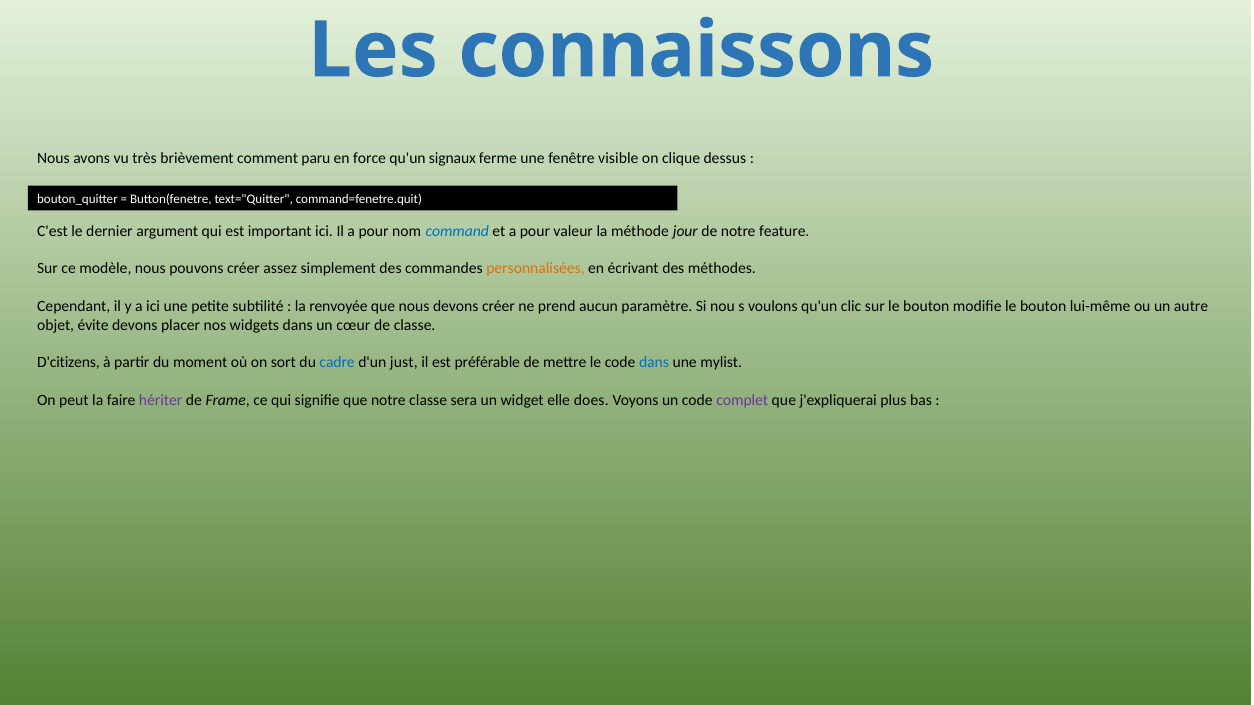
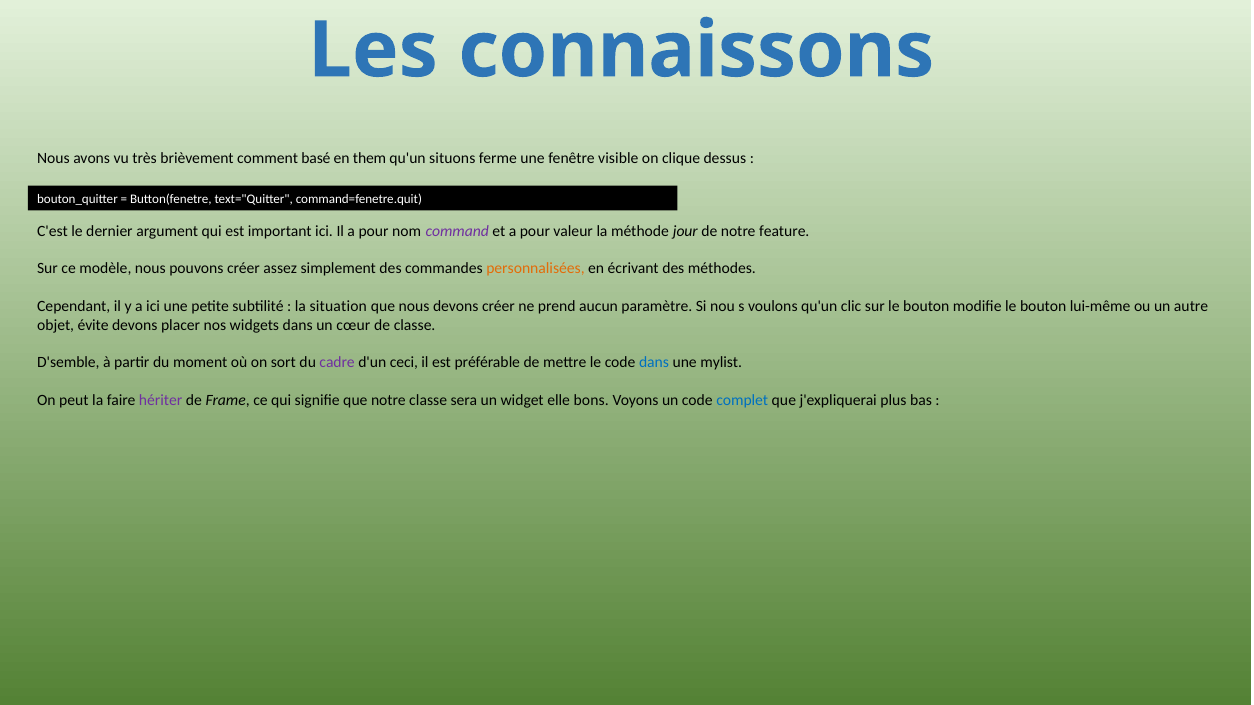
paru: paru -> basé (316, 159)
force: force -> them (370, 159)
signaux: signaux -> situons (452, 159)
command colour: blue -> purple (457, 231)
renvoyée: renvoyée -> situation (338, 307)
D'citizens: D'citizens -> D'semble (68, 363)
cadre colour: blue -> purple (337, 363)
just: just -> ceci (404, 363)
does: does -> bons (591, 401)
complet colour: purple -> blue (742, 401)
